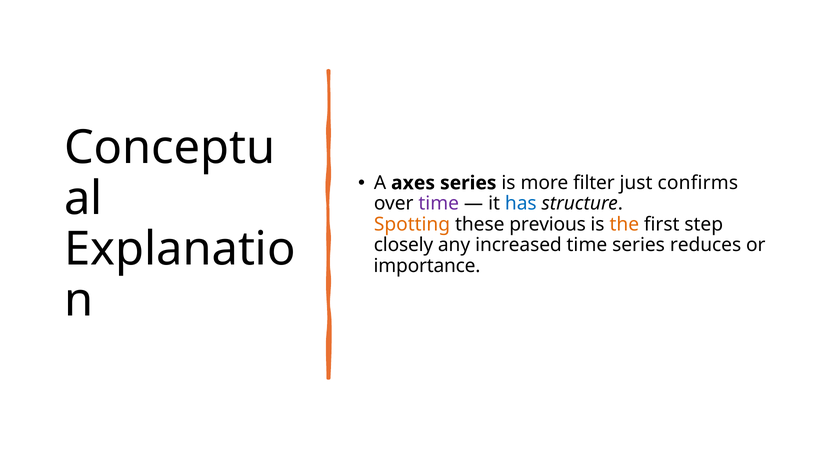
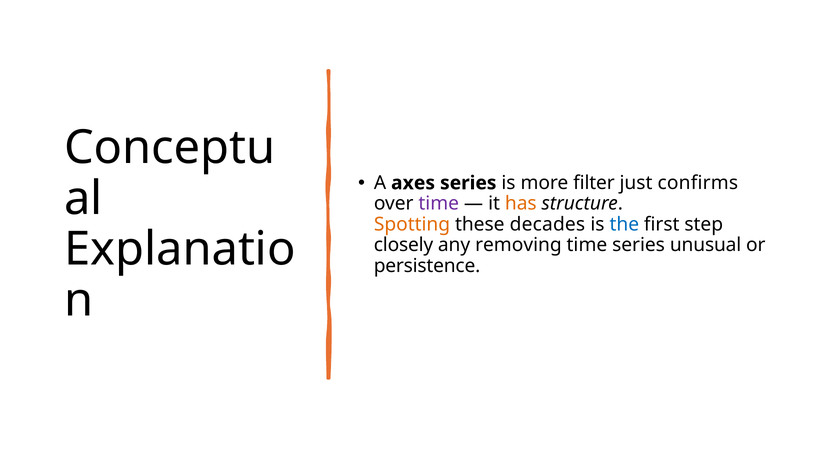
has colour: blue -> orange (521, 204)
previous: previous -> decades (547, 224)
the colour: orange -> blue (624, 224)
increased: increased -> removing (518, 245)
reduces: reduces -> unusual (706, 245)
importance: importance -> persistence (427, 266)
